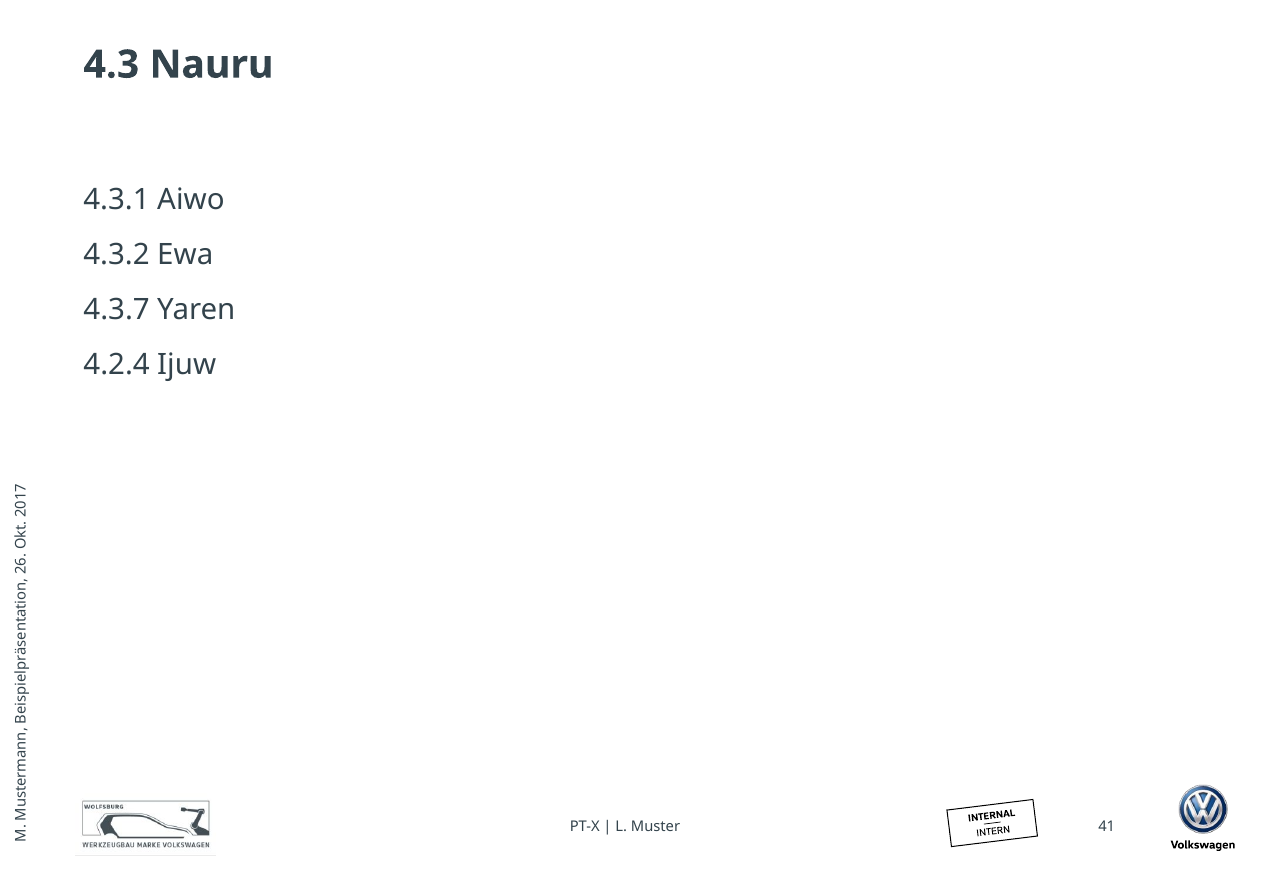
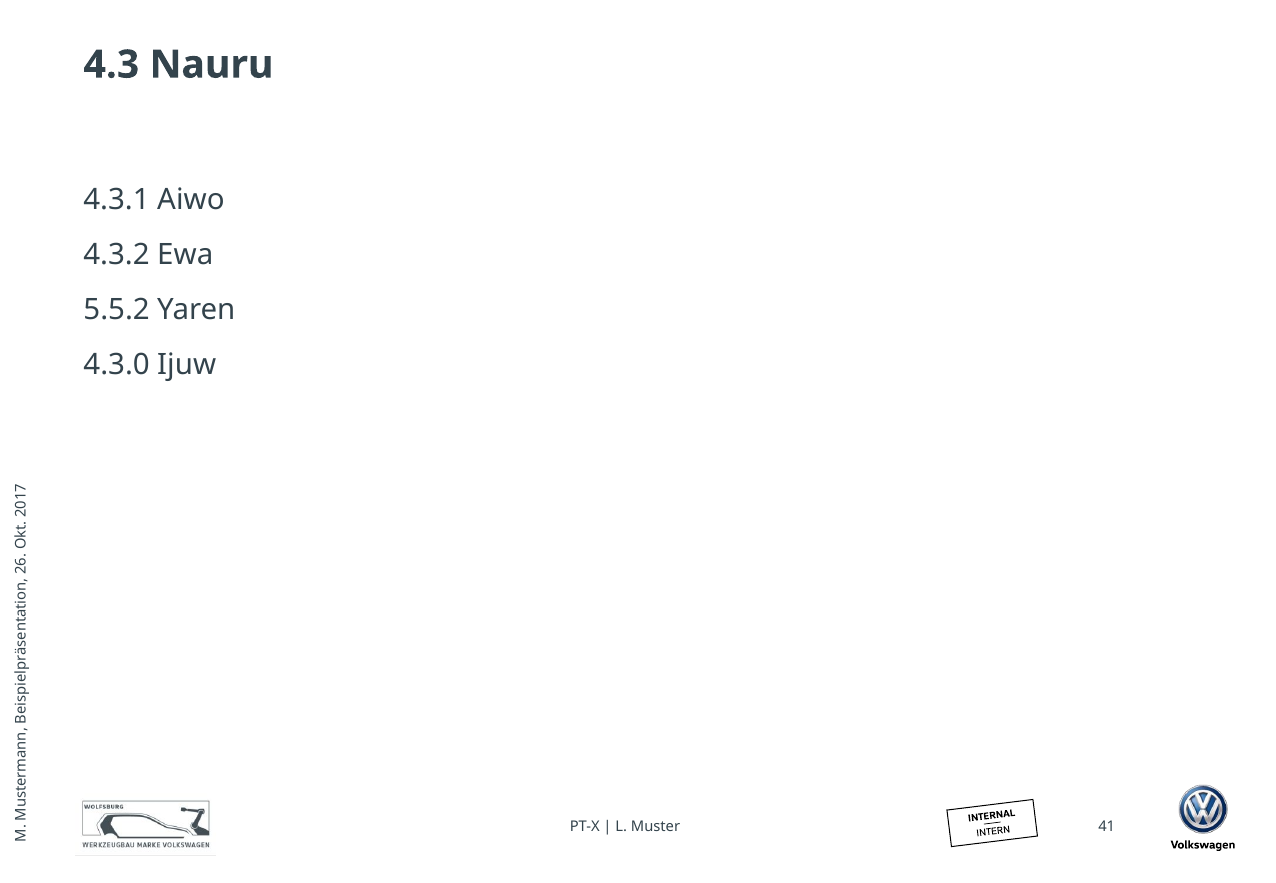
4.3.7: 4.3.7 -> 5.5.2 (117, 310)
4.2.4: 4.2.4 -> 4.3.0 (117, 365)
